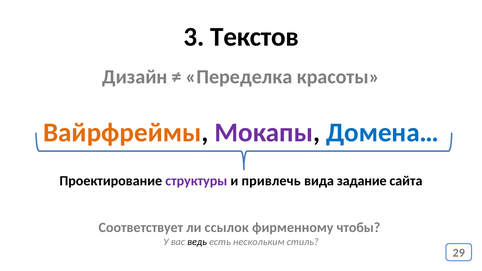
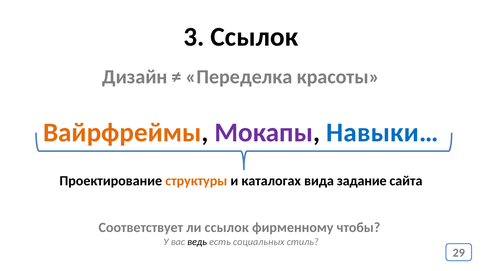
3 Текстов: Текстов -> Ссылок (254, 37)
Домена…: Домена… -> Навыки… (382, 133)
структуры colour: purple -> orange (196, 181)
привлечь: привлечь -> каталогах (271, 181)
нескольким: нескольким -> социальных (259, 242)
